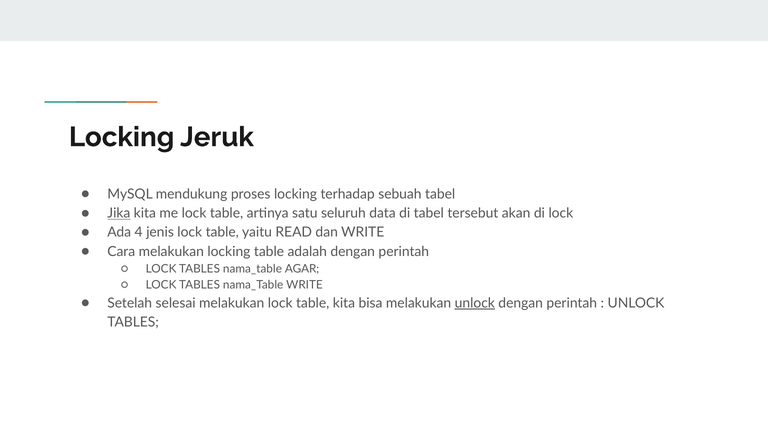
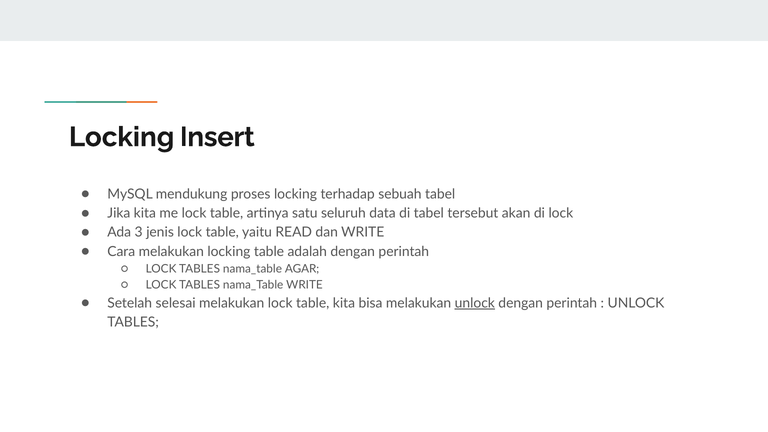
Jeruk: Jeruk -> Insert (217, 137)
Jika underline: present -> none (119, 213)
4: 4 -> 3 (139, 232)
